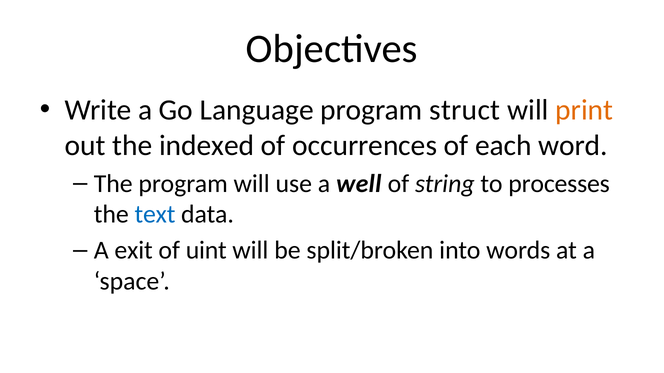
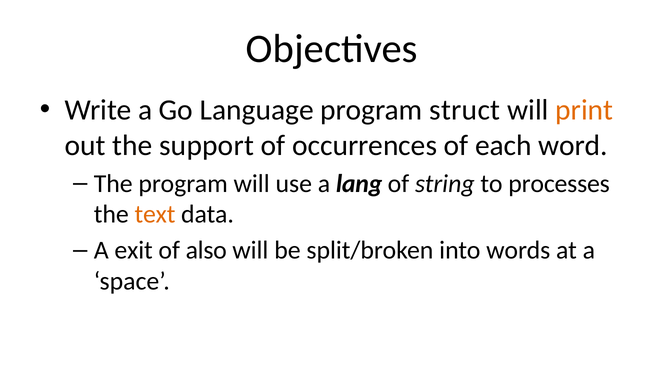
indexed: indexed -> support (207, 146)
well: well -> lang (359, 184)
text colour: blue -> orange (155, 215)
uint: uint -> also (206, 251)
